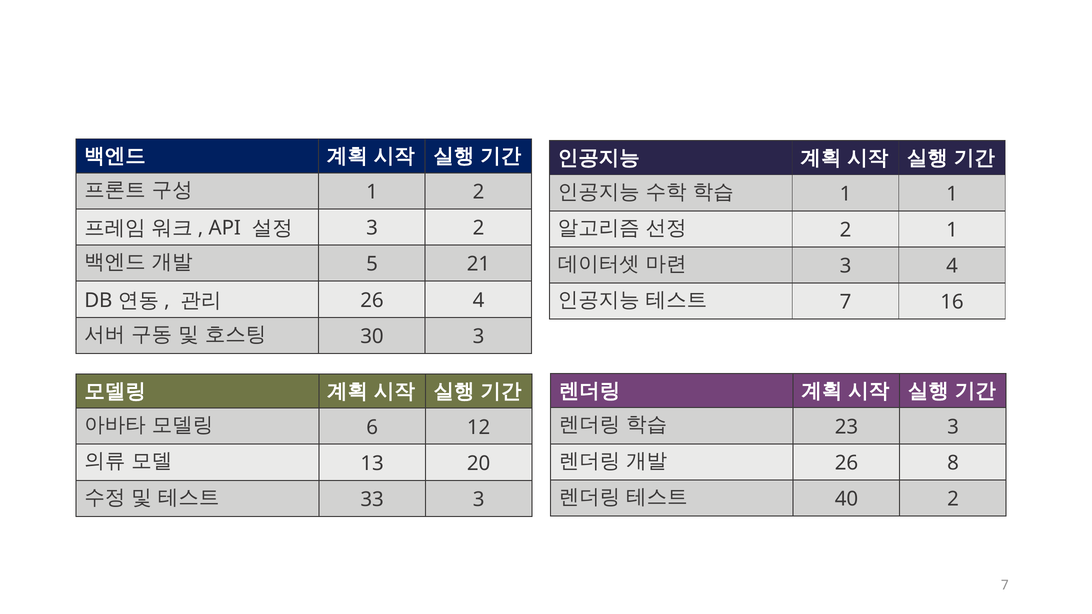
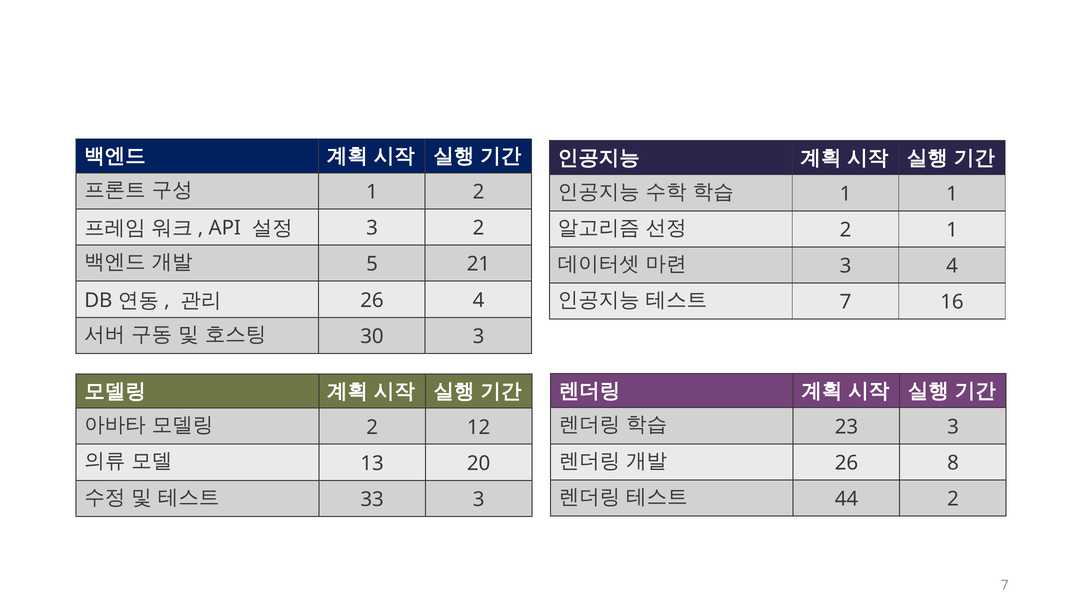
6: 6 -> 2 (372, 427)
40: 40 -> 44 (847, 499)
